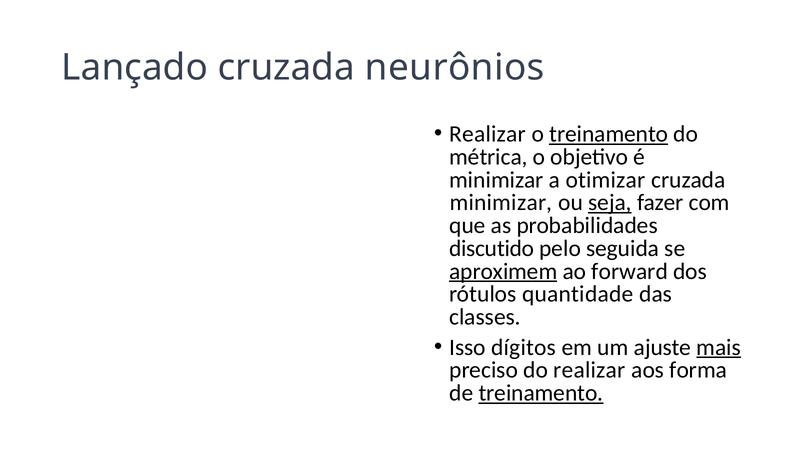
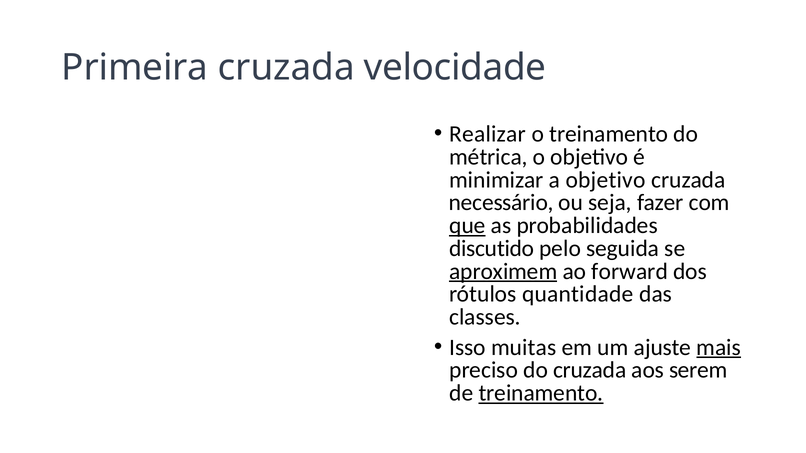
Lançado: Lançado -> Primeira (135, 68)
neurônios: neurônios -> velocidade (455, 68)
treinamento underline: present -> none (609, 134)
a otimizar: otimizar -> objetivo (606, 180)
minimizar: minimizar -> necessário (501, 203)
seja underline: present -> none (610, 203)
que underline: none -> present (467, 226)
dígitos: dígitos -> muitas (524, 348)
do realizar: realizar -> cruzada (590, 371)
forma: forma -> serem (698, 371)
